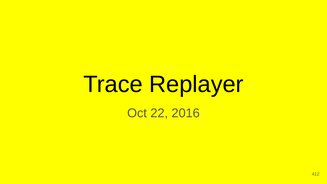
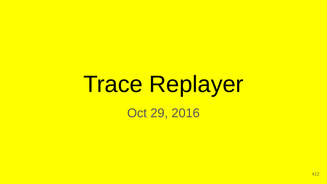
22: 22 -> 29 (159, 113)
